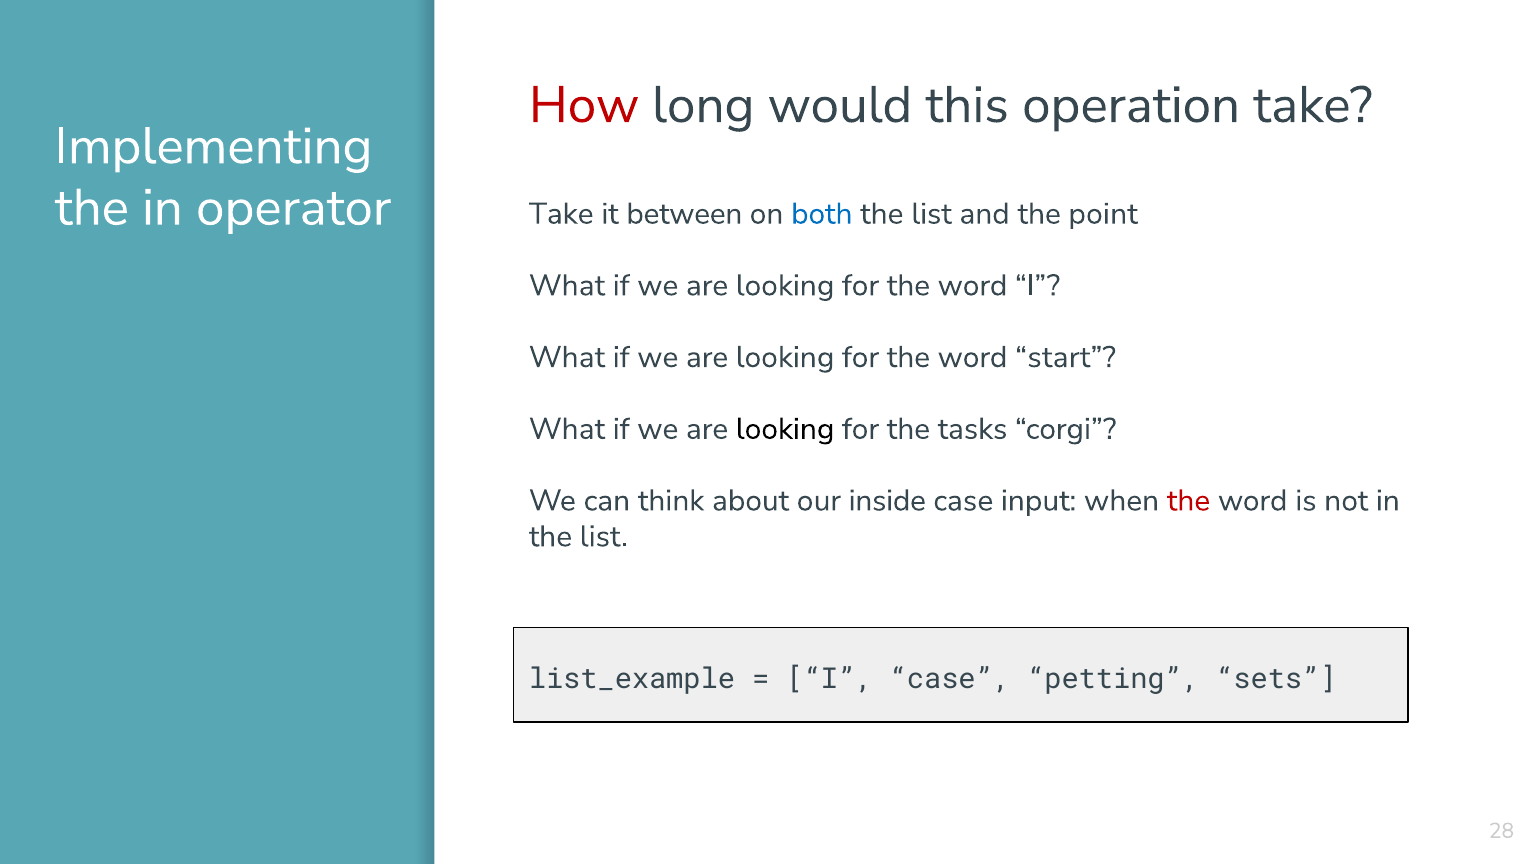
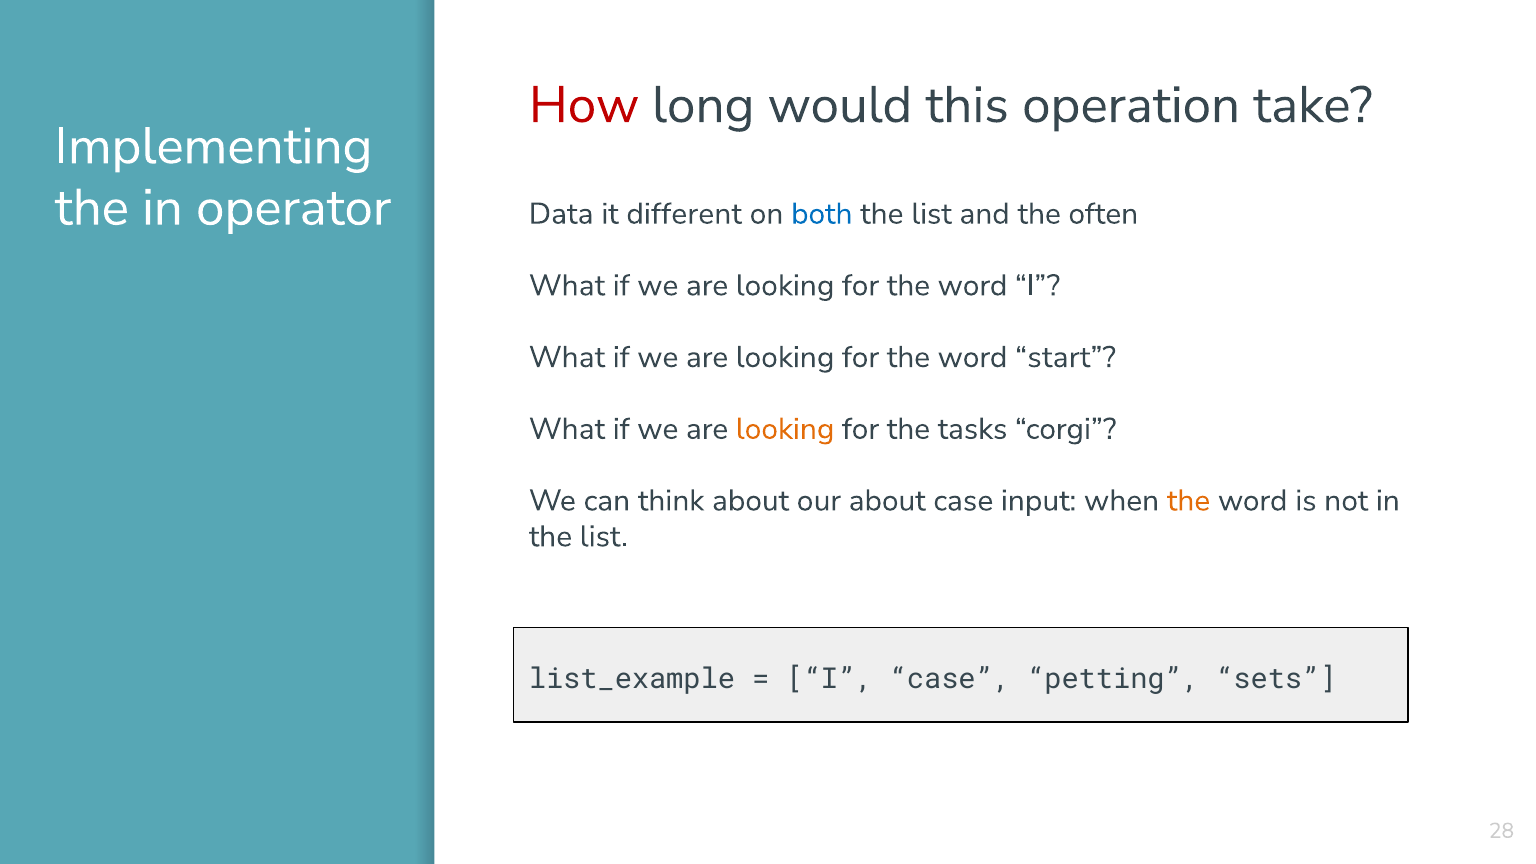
Take: Take -> Data (561, 214)
between: between -> different (684, 214)
point: point -> often (1103, 214)
looking colour: black -> orange (785, 429)
our inside: inside -> about (887, 501)
the colour: red -> orange (1189, 501)
